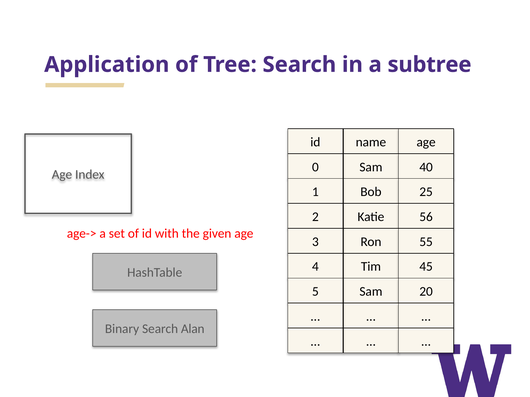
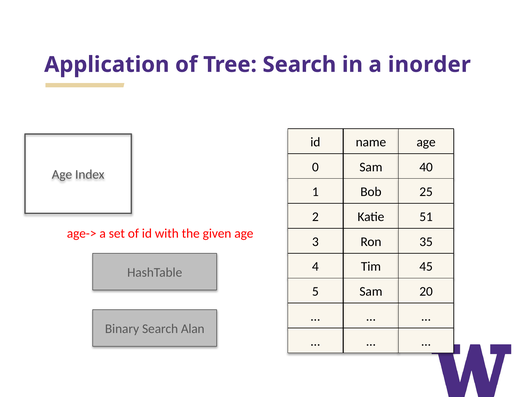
subtree: subtree -> inorder (429, 65)
56: 56 -> 51 (426, 217)
55: 55 -> 35 (426, 242)
